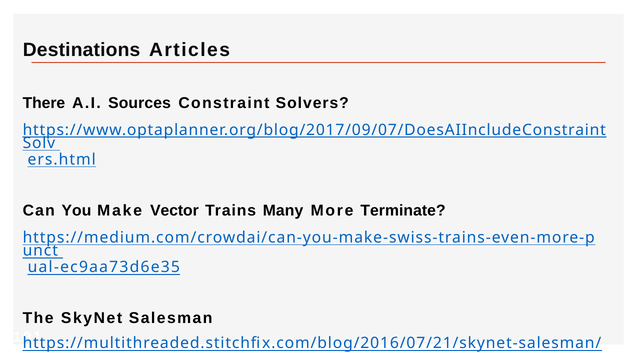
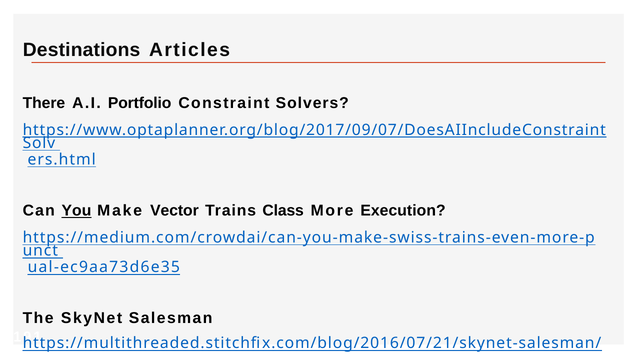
Sources: Sources -> Portfolio (140, 103)
You underline: none -> present (76, 211)
Many: Many -> Class (283, 211)
Terminate: Terminate -> Execution (403, 211)
